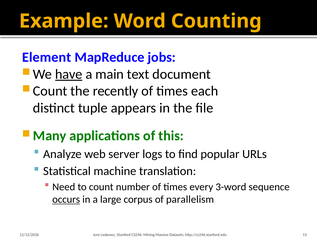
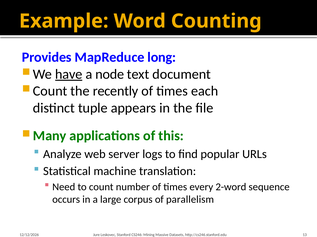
Element: Element -> Provides (47, 58)
jobs: jobs -> long (162, 58)
main: main -> node (110, 74)
3-word: 3-word -> 2-word (231, 187)
occurs underline: present -> none (66, 200)
